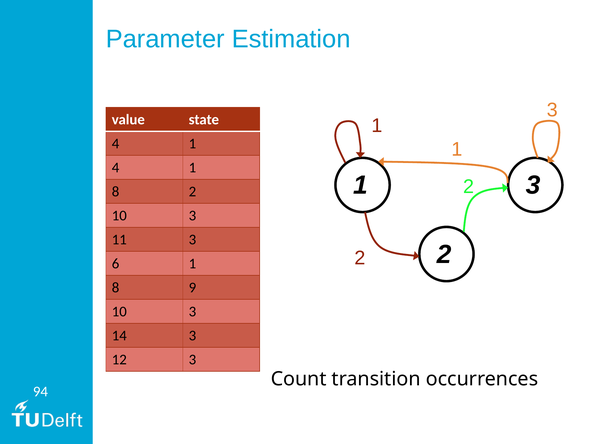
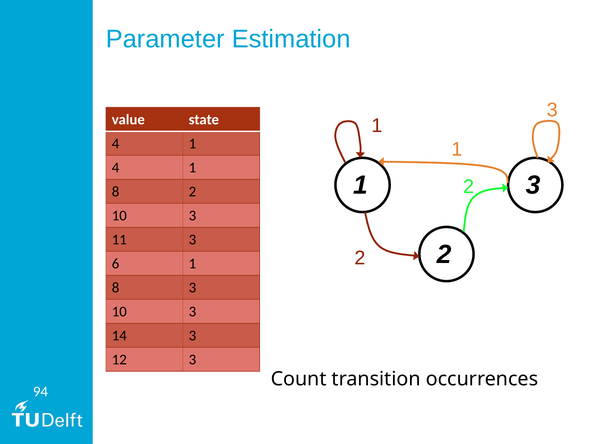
8 9: 9 -> 3 (192, 288)
